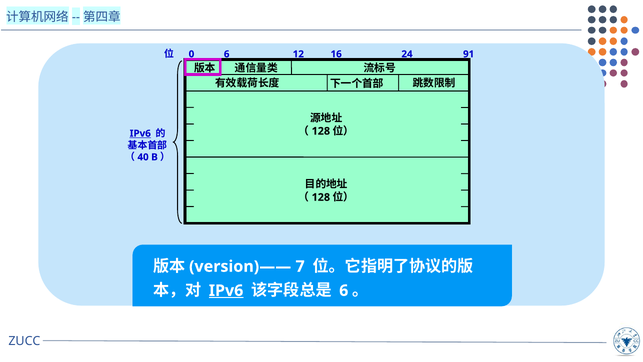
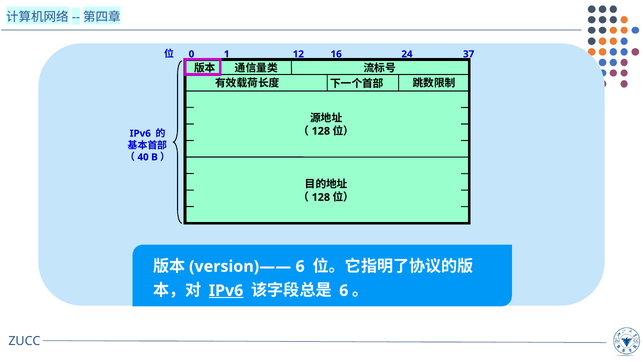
6: 6 -> 1 (227, 54)
91: 91 -> 37 (469, 54)
IPv6 underline: present -> none (140, 133)
7: 7 -> 6 (300, 266)
